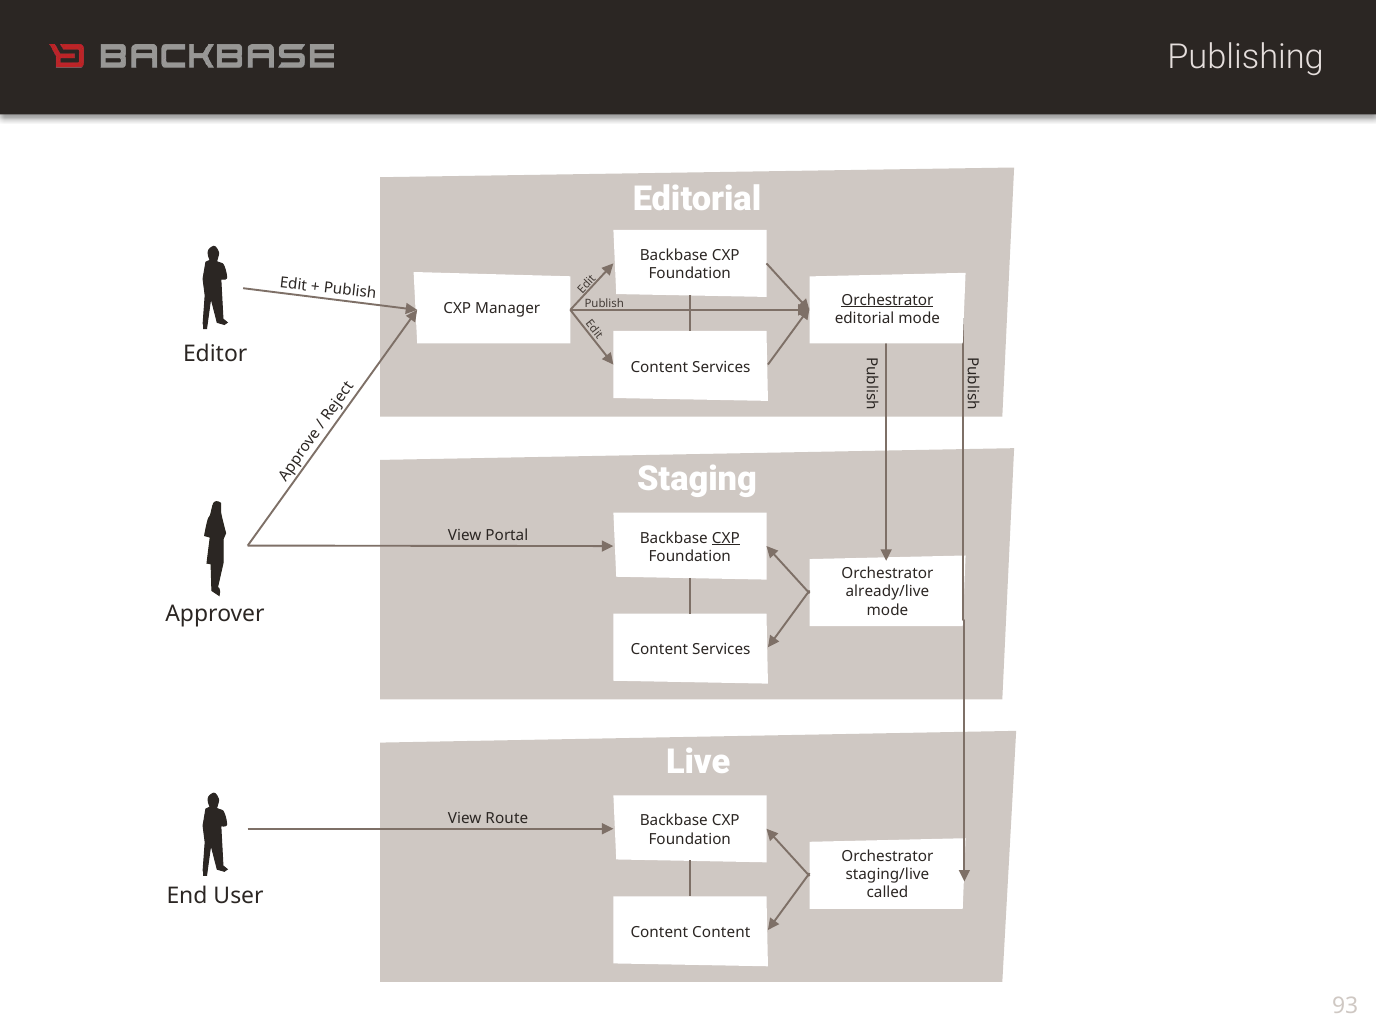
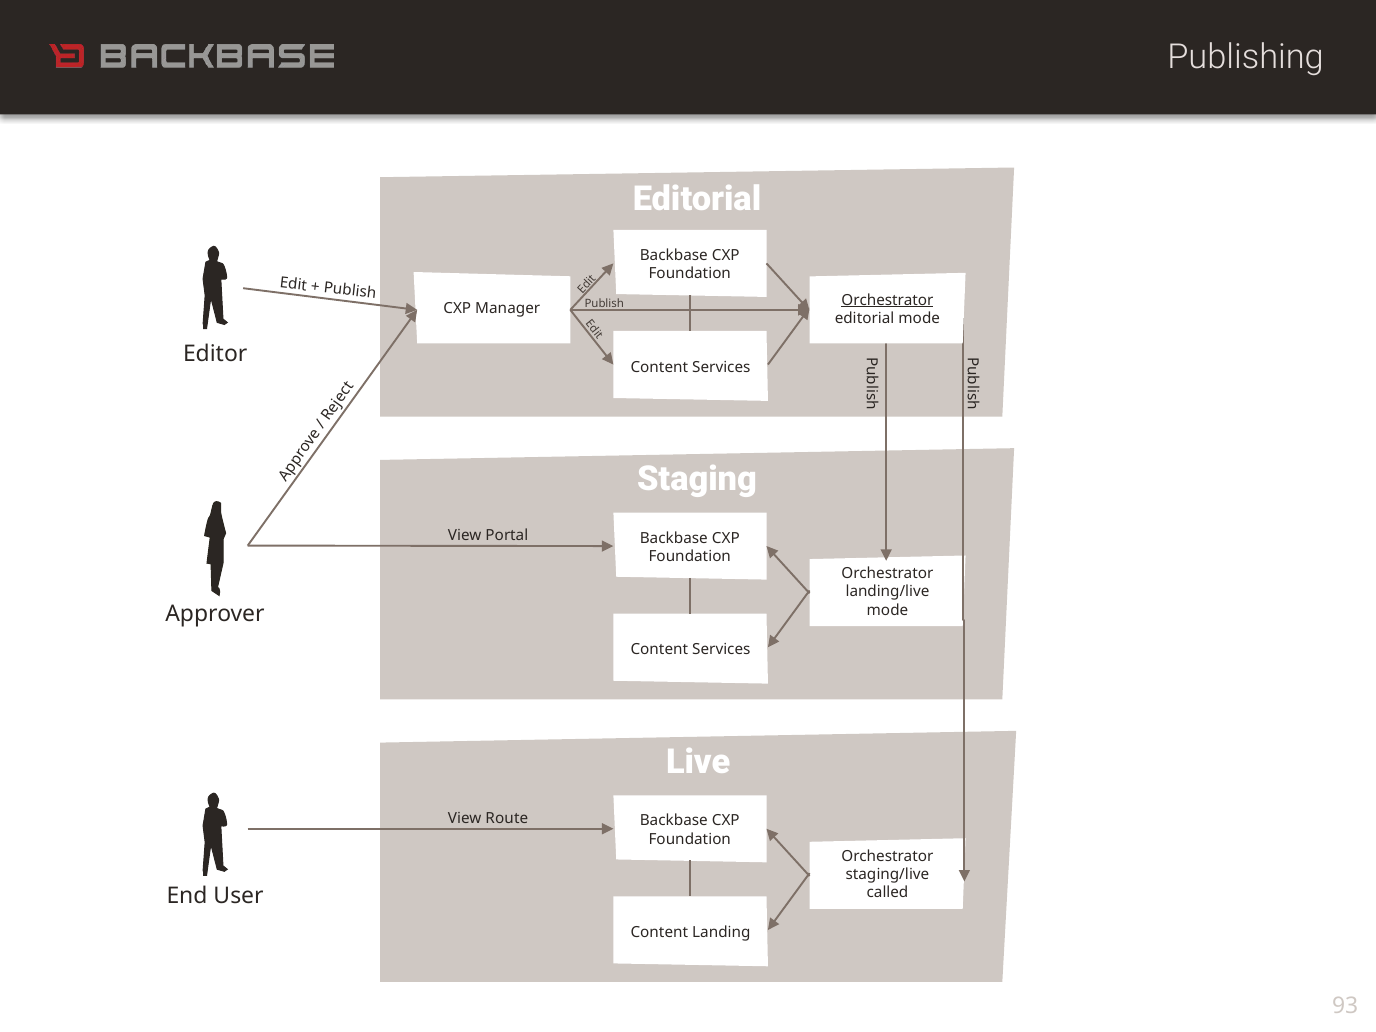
CXP underline: present -> none (726, 538)
already/live: already/live -> landing/live (887, 592)
Content Content: Content -> Landing (721, 932)
